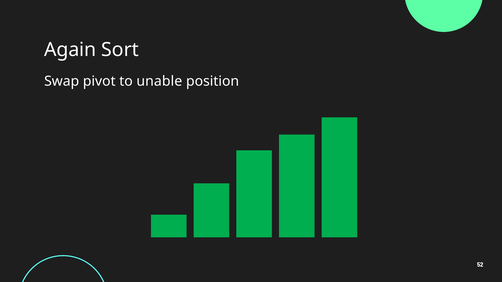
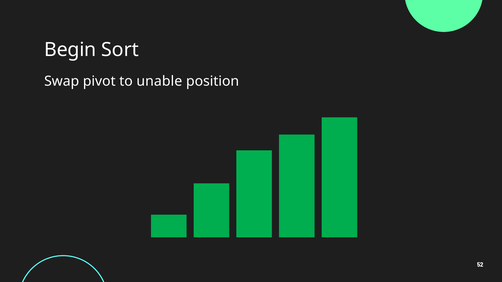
Again: Again -> Begin (70, 50)
